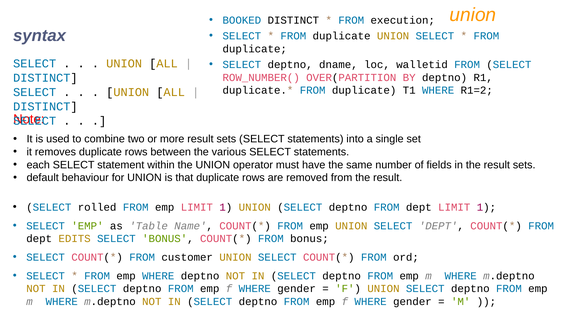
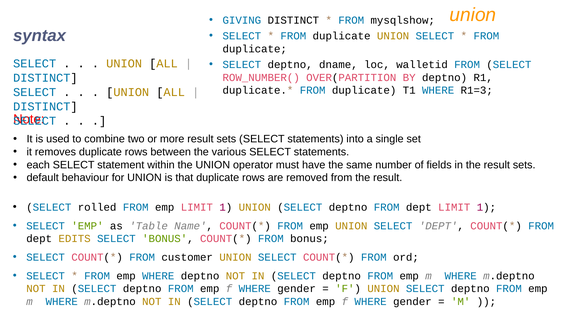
BOOKED: BOOKED -> GIVING (242, 20)
execution: execution -> mysqlshow (403, 20)
R1=2: R1=2 -> R1=3 (477, 90)
